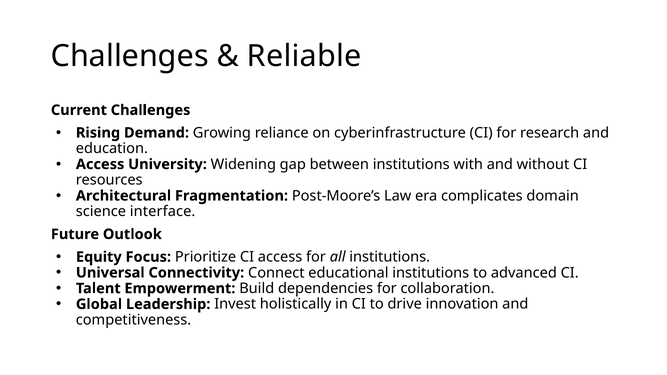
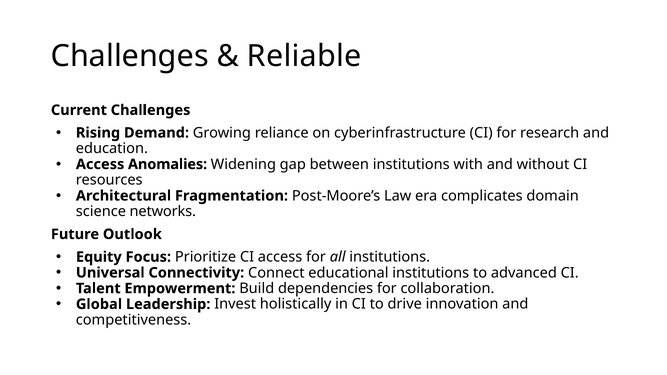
University: University -> Anomalies (168, 164)
interface: interface -> networks (163, 212)
